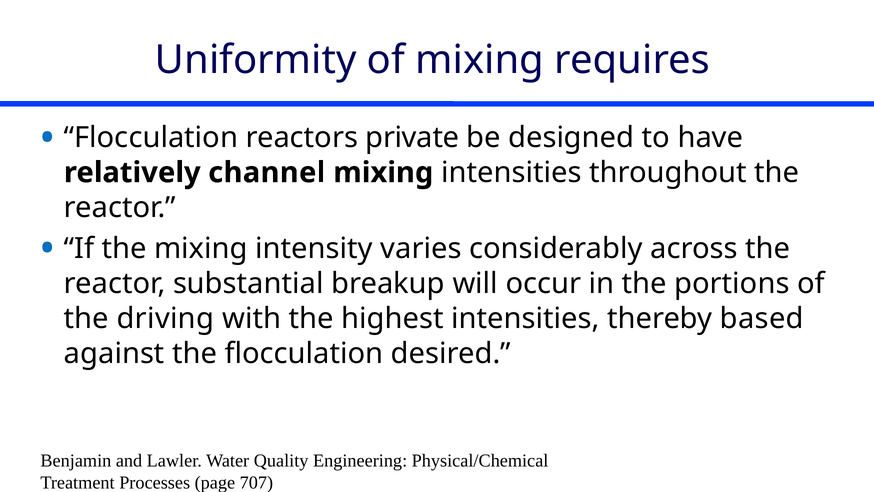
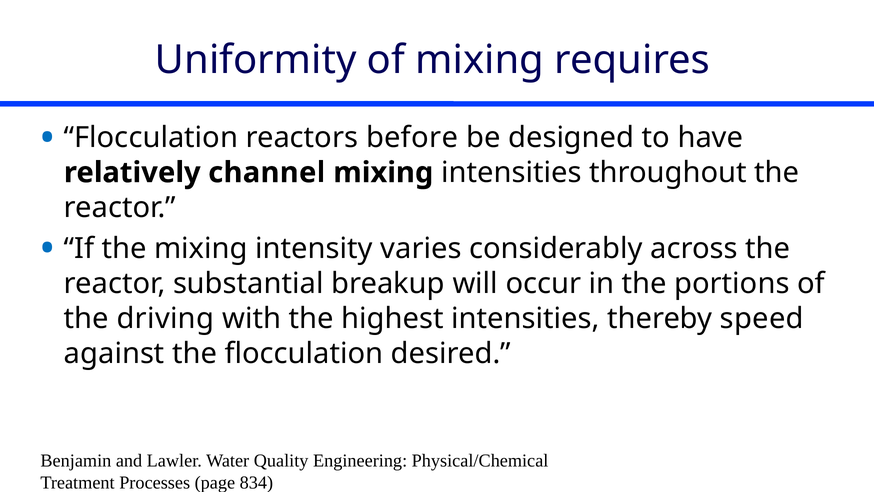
private: private -> before (412, 138)
based: based -> speed (762, 318)
707: 707 -> 834 (256, 482)
